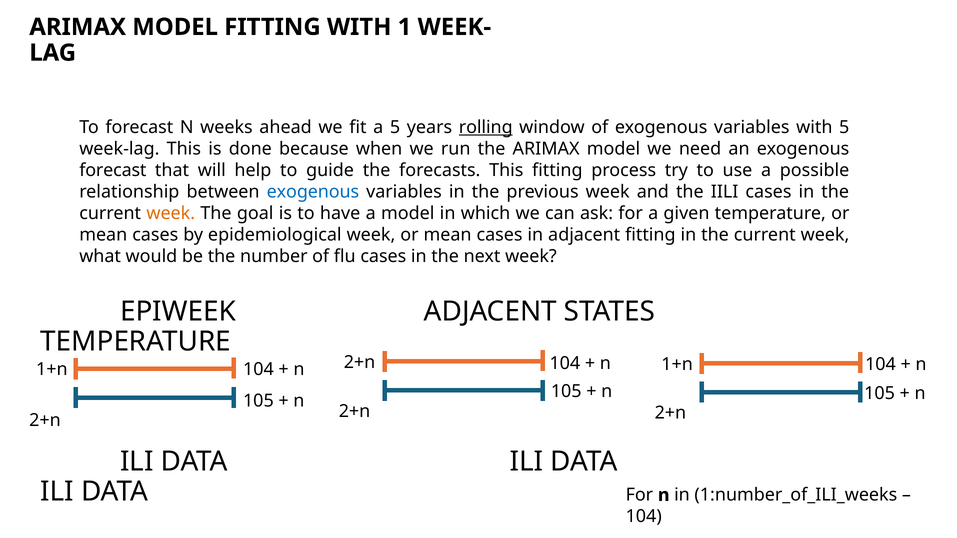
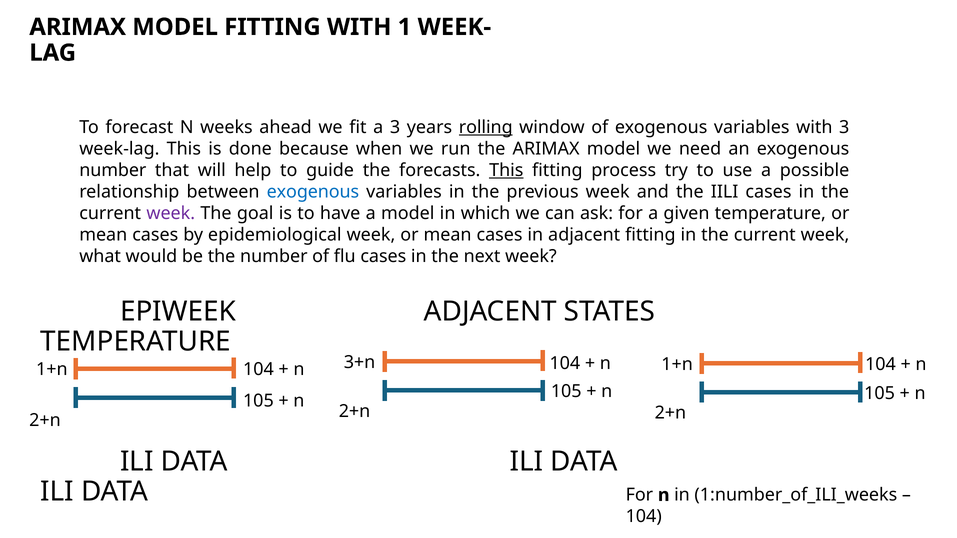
a 5: 5 -> 3 (395, 127)
with 5: 5 -> 3 (844, 127)
forecast: forecast -> number (113, 170)
This underline: none -> present (506, 170)
week colour: orange -> purple (171, 213)
2+n: 2+n -> 3+n (360, 363)
